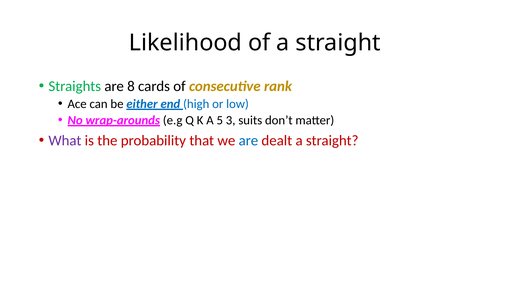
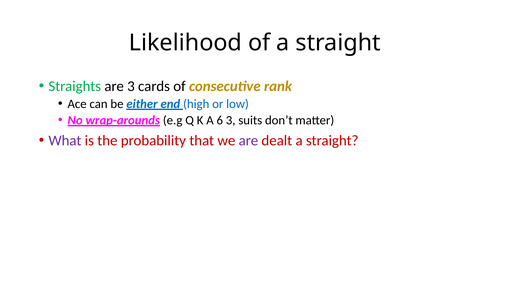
are 8: 8 -> 3 (131, 86)
5: 5 -> 6 (220, 120)
are colour: blue -> purple (248, 140)
